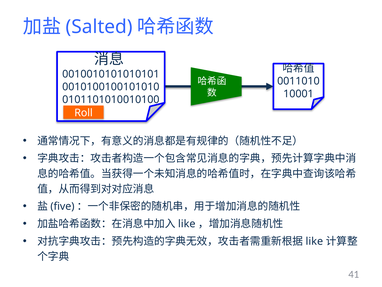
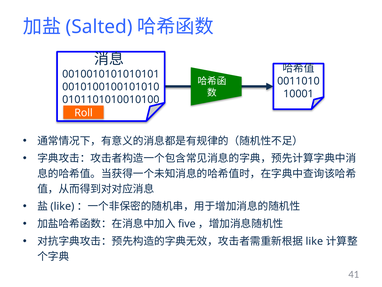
five: five -> like (62, 206)
like: like -> five (187, 224)
